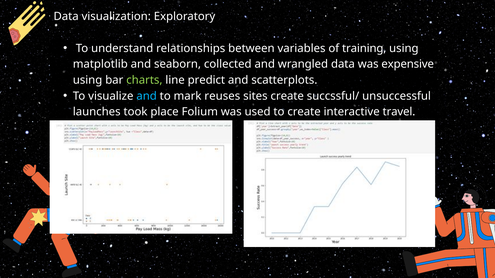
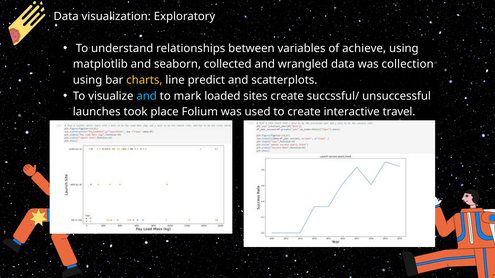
training: training -> achieve (364, 48)
expensive: expensive -> collection (408, 64)
charts colour: light green -> yellow (144, 80)
reuses: reuses -> loaded (222, 96)
